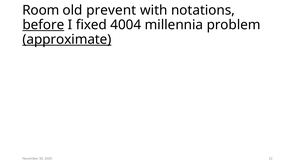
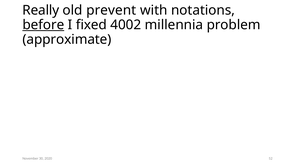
Room: Room -> Really (41, 10)
4004: 4004 -> 4002 (126, 25)
approximate underline: present -> none (67, 39)
